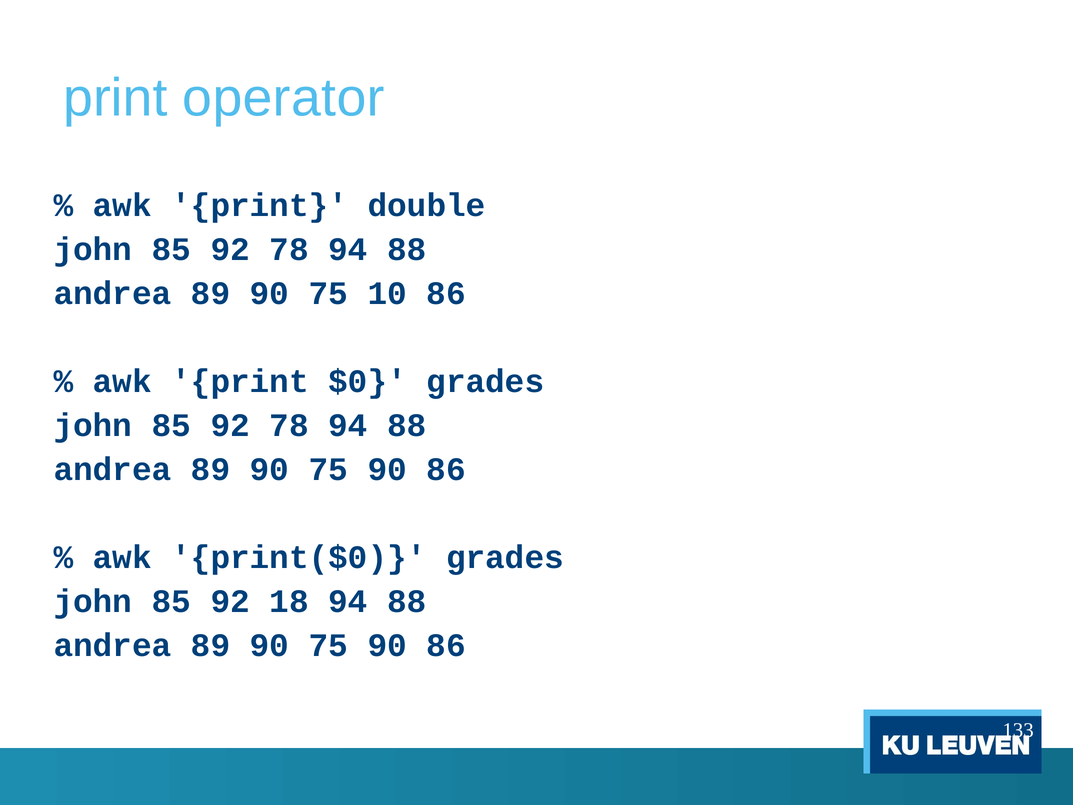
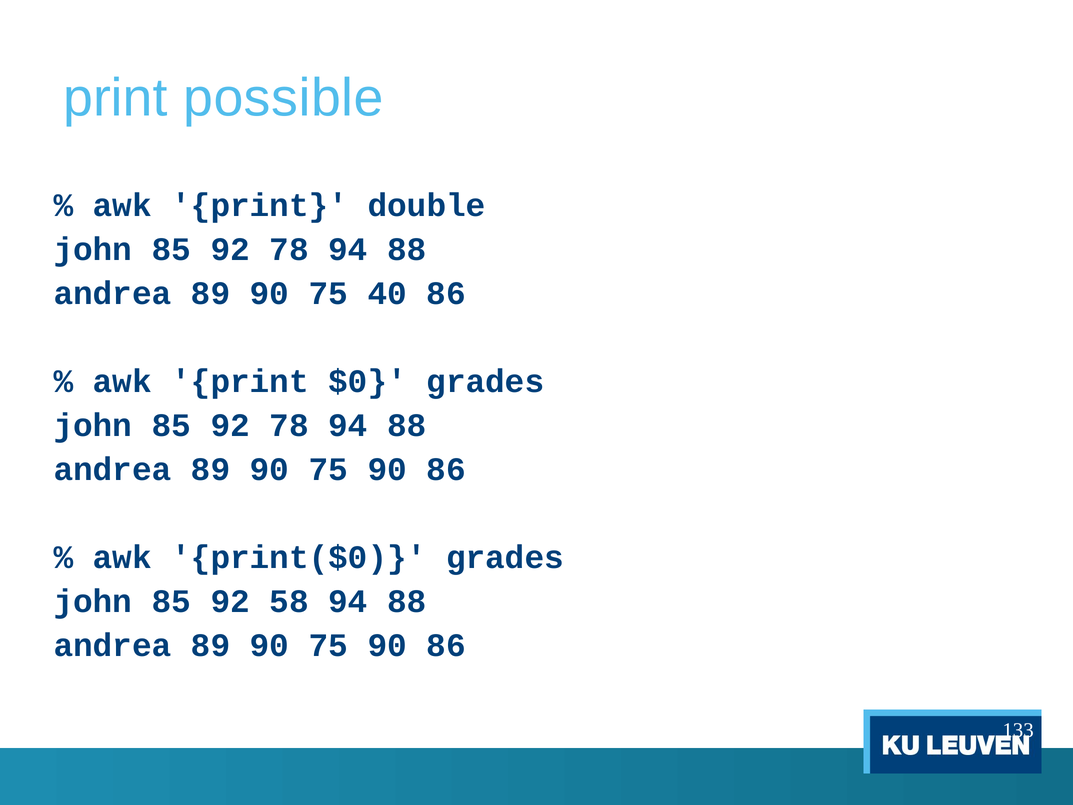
operator: operator -> possible (283, 98)
10: 10 -> 40 (387, 293)
18: 18 -> 58 (289, 601)
